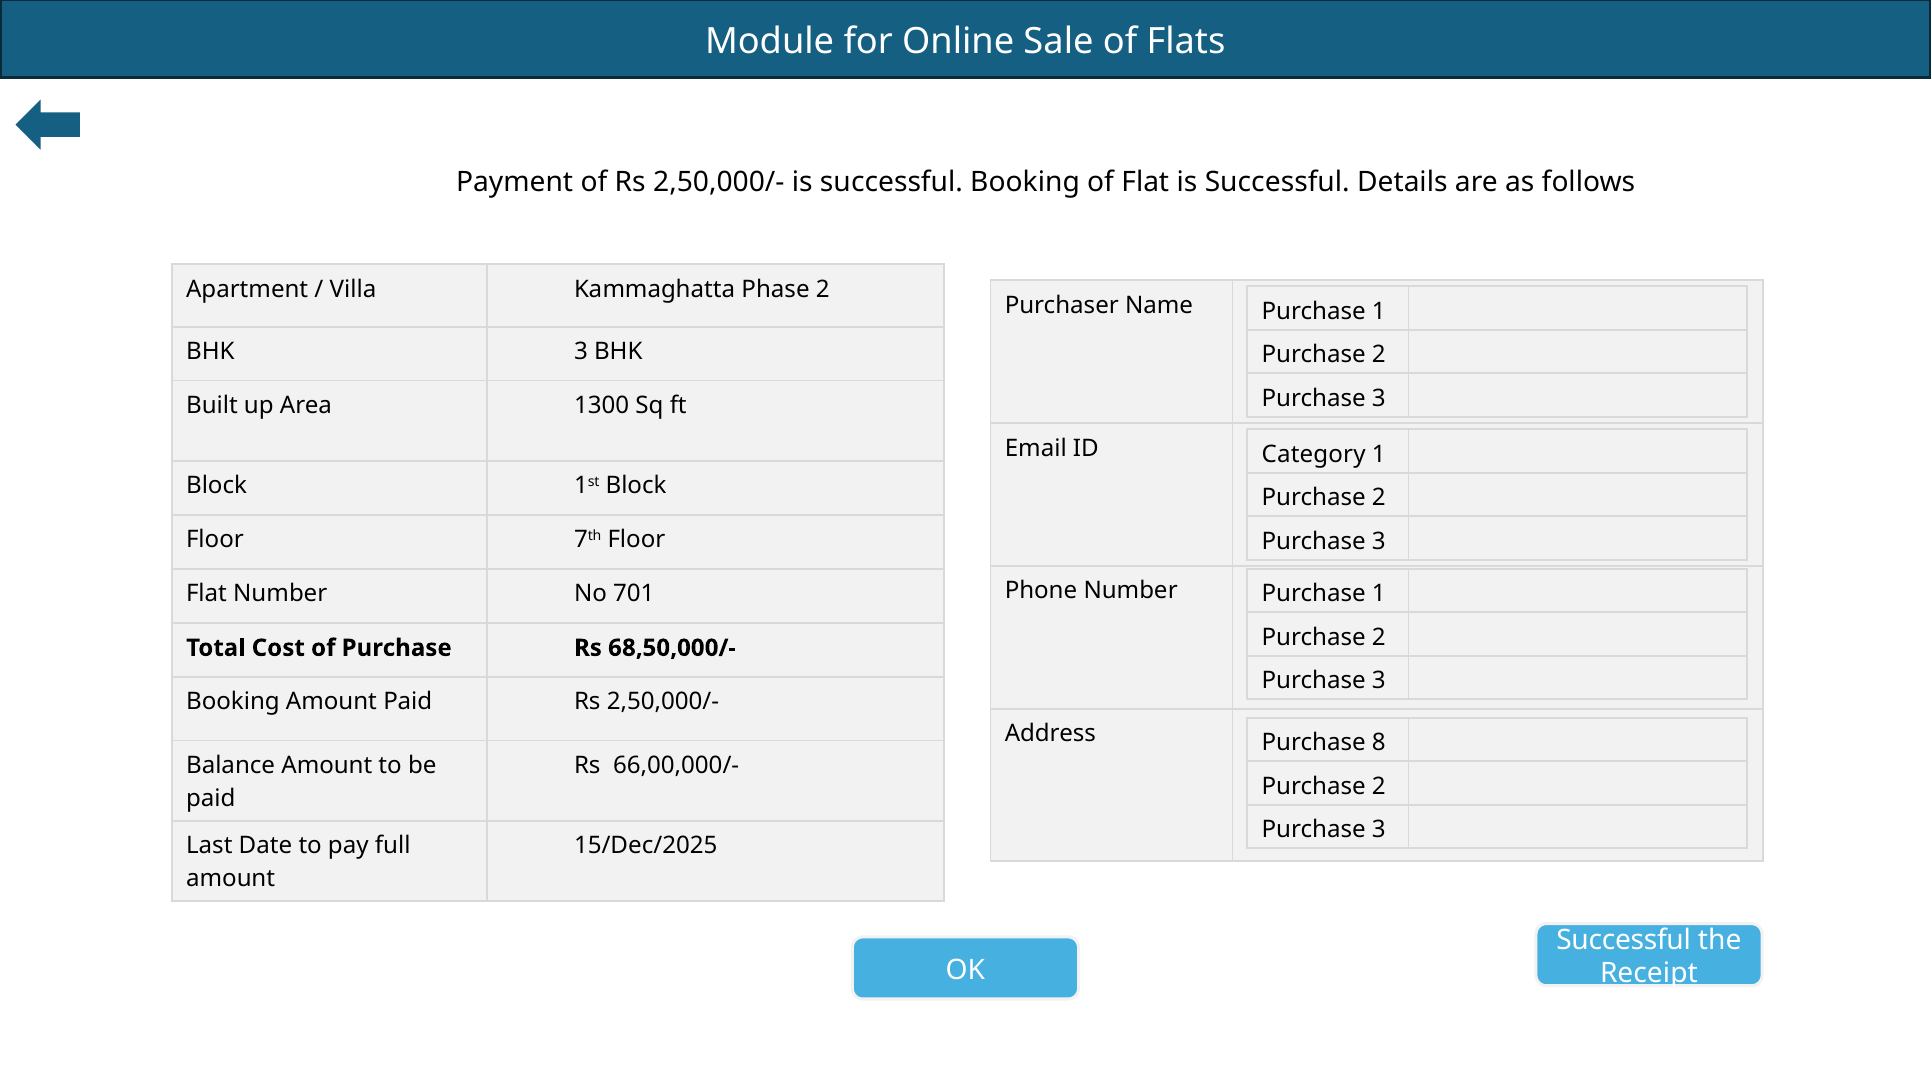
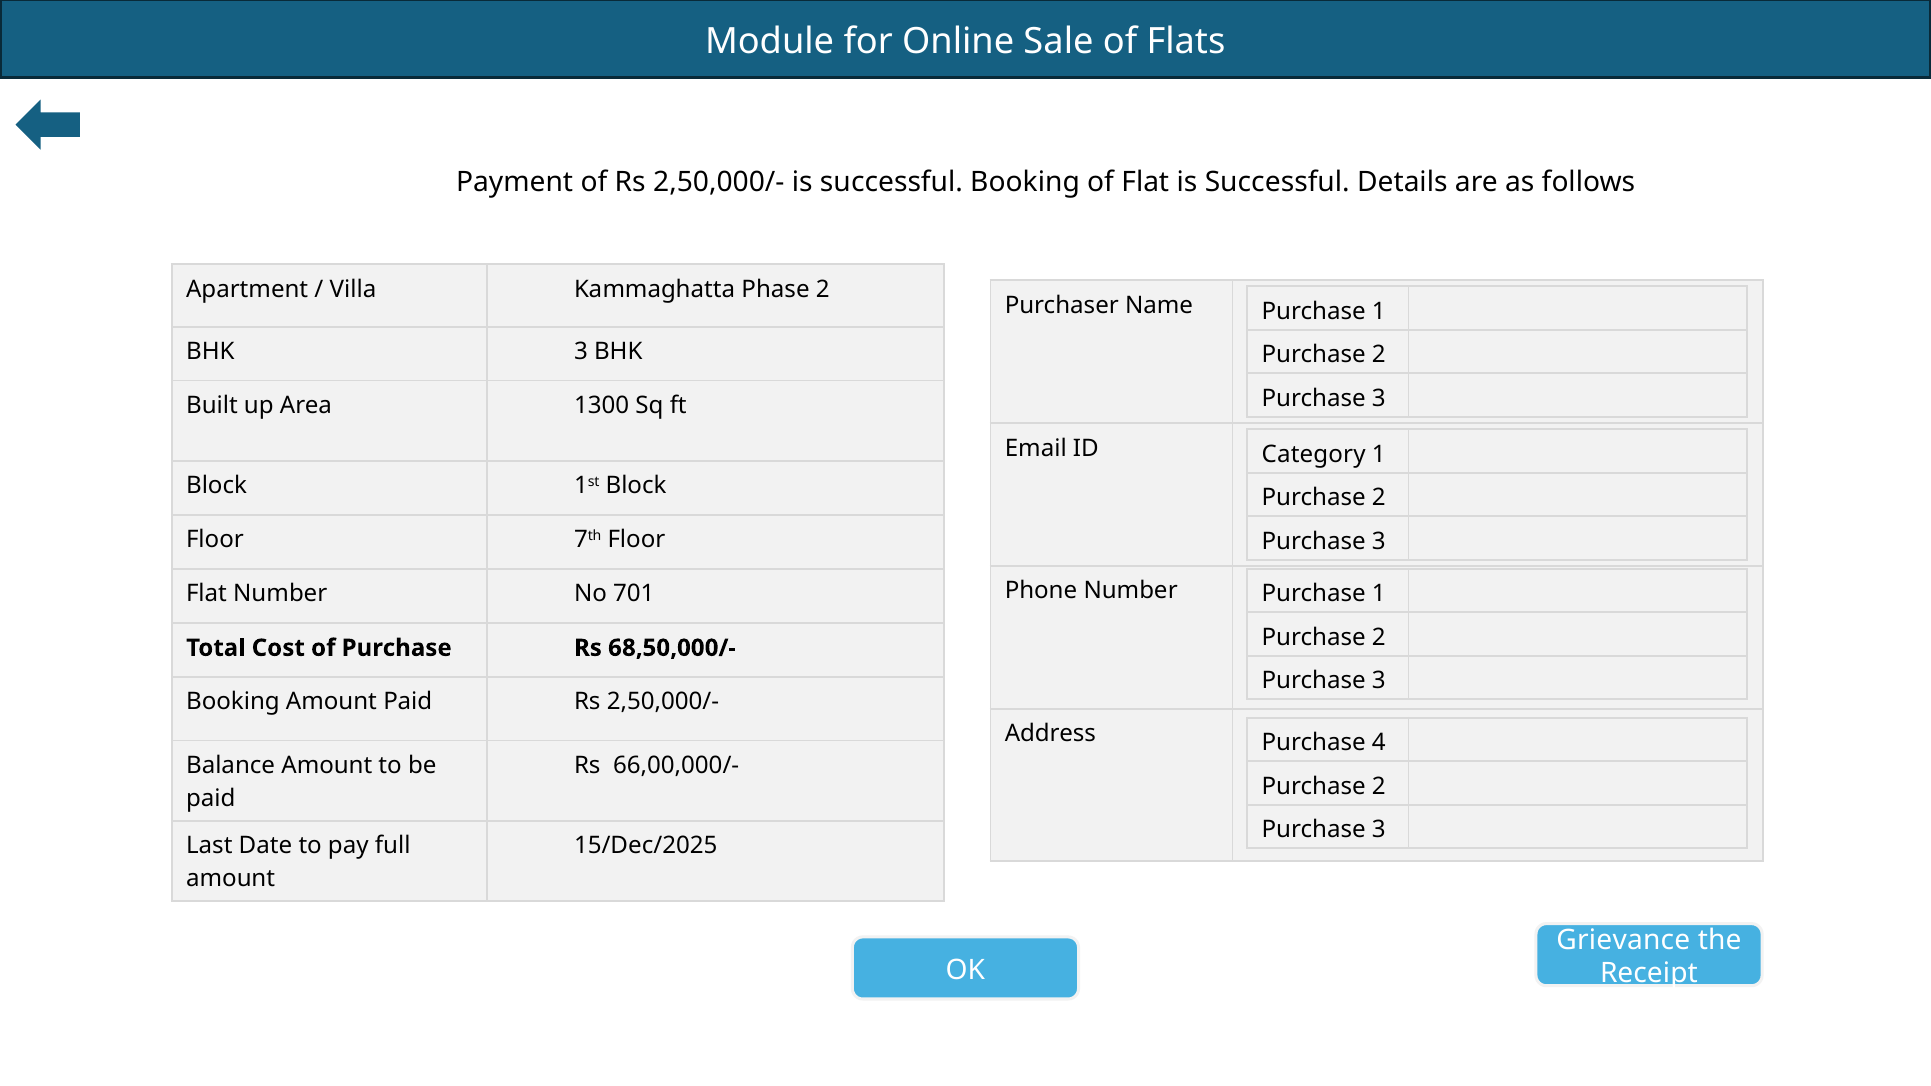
8: 8 -> 4 (1379, 743)
Successful: Successful -> Grievance (1623, 940)
